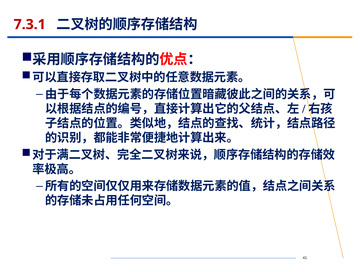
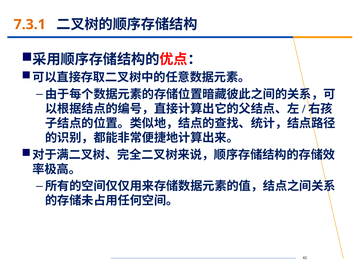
7.3.1 colour: red -> orange (30, 24)
